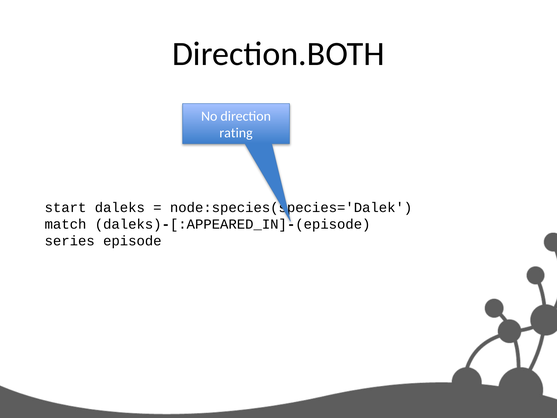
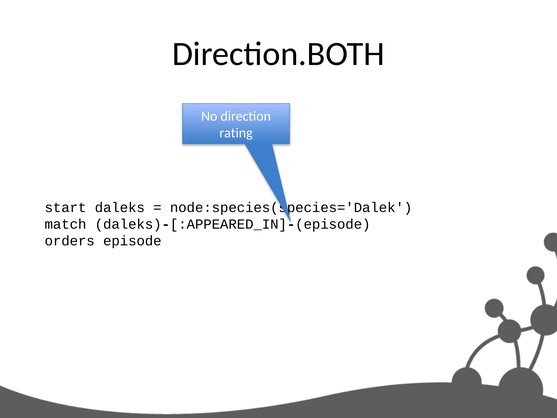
series: series -> orders (70, 241)
